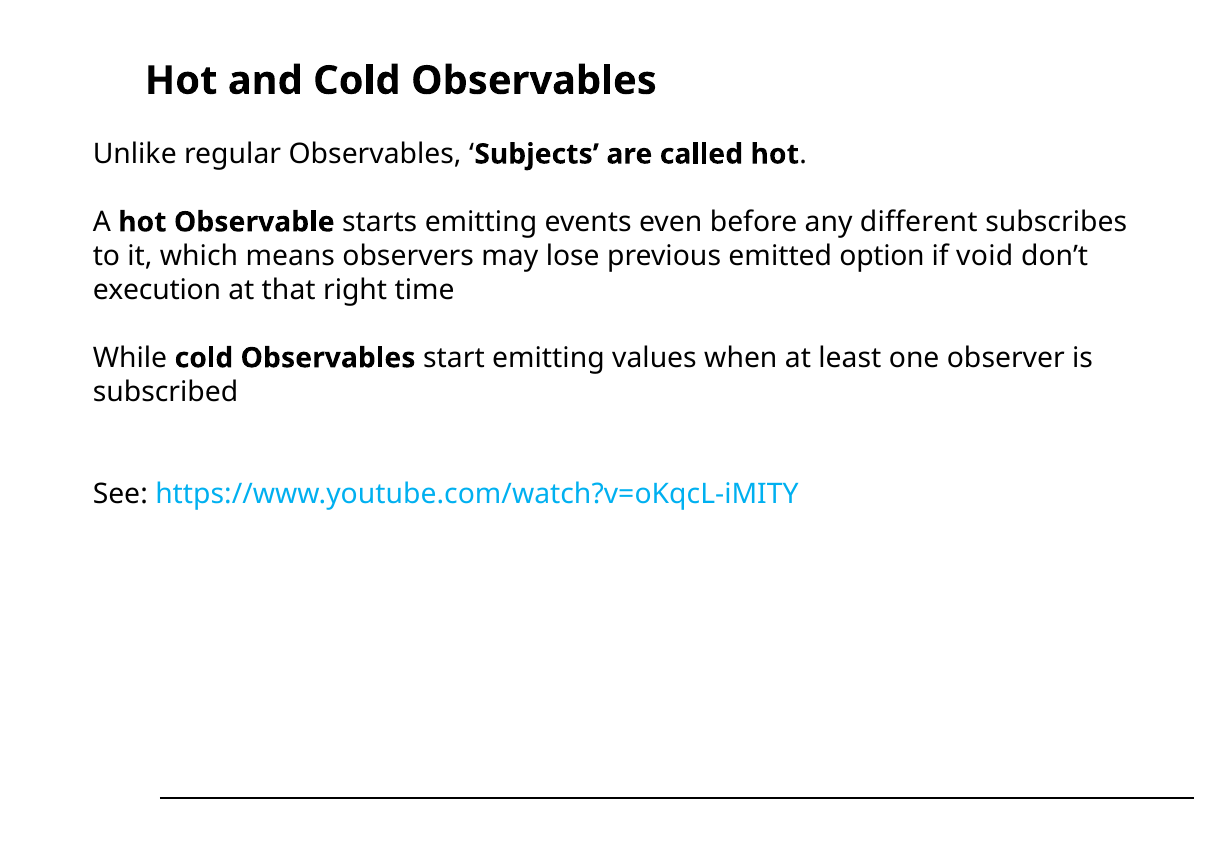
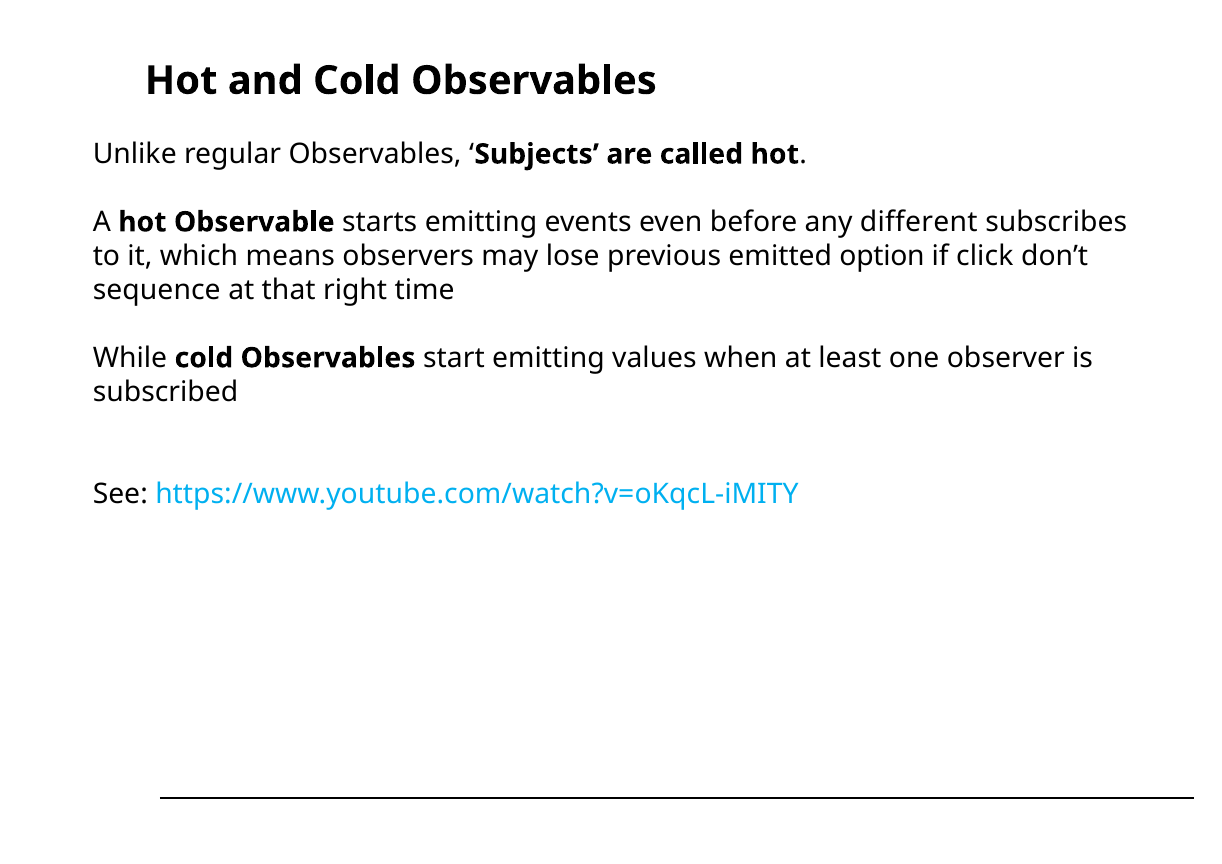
void: void -> click (985, 256)
execution: execution -> sequence (157, 290)
